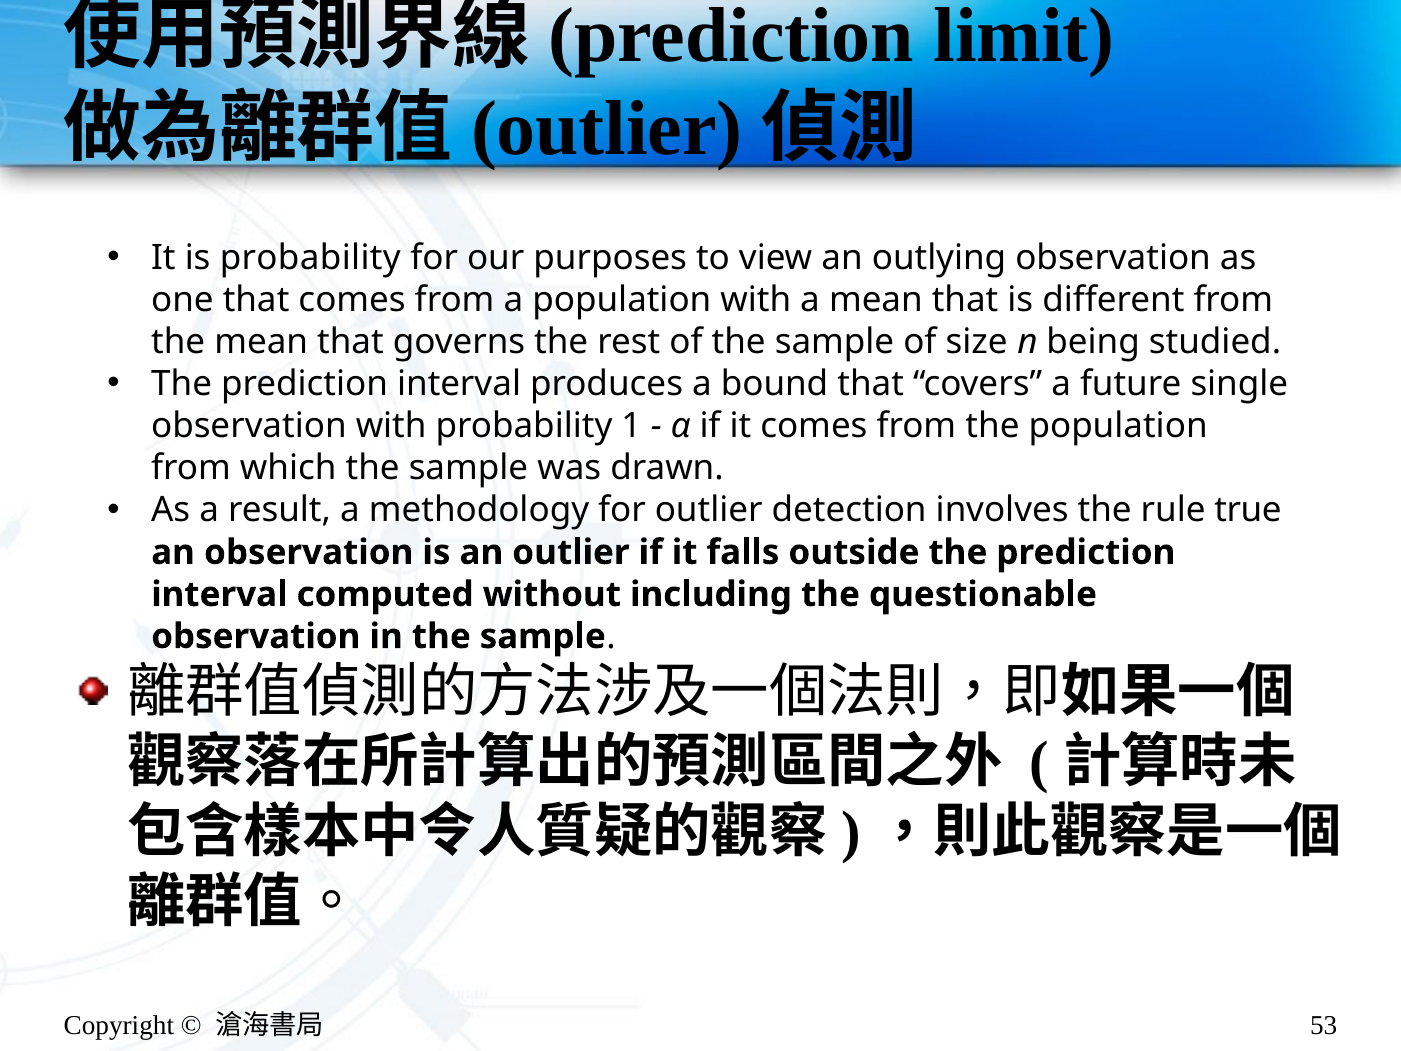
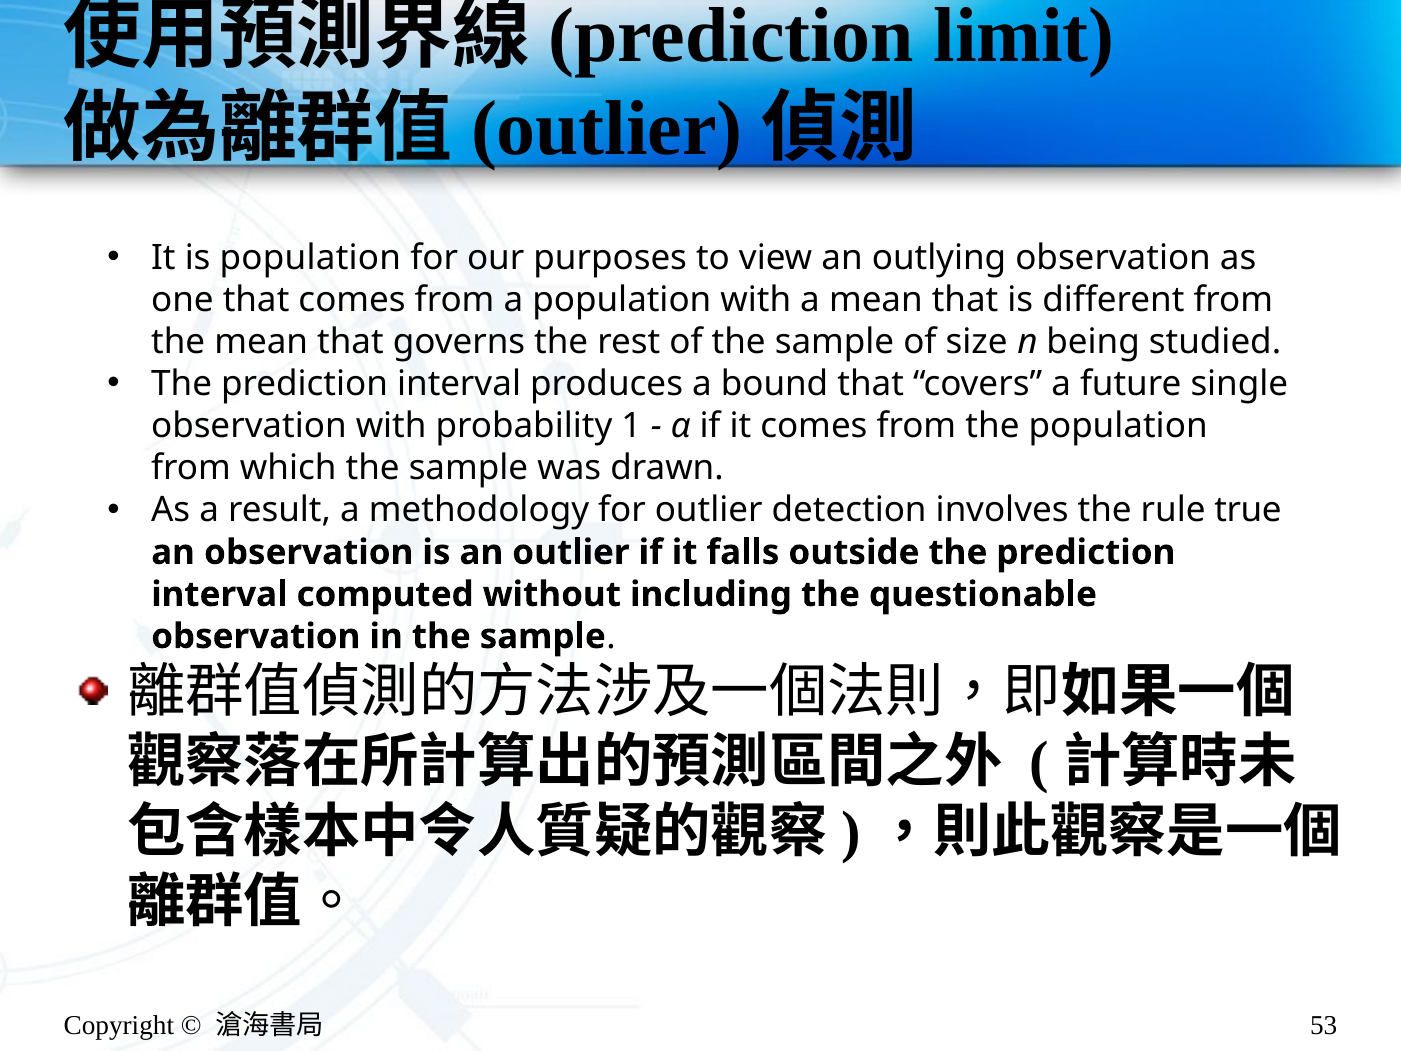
is probability: probability -> population (310, 258)
